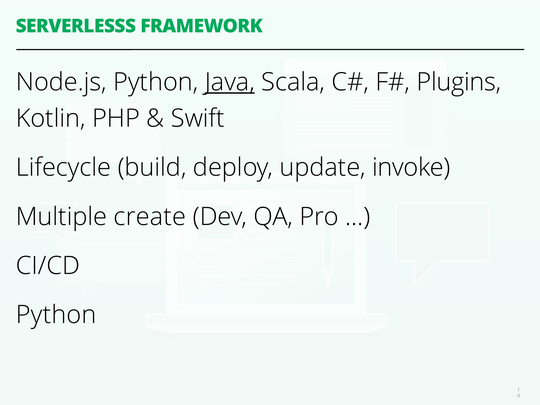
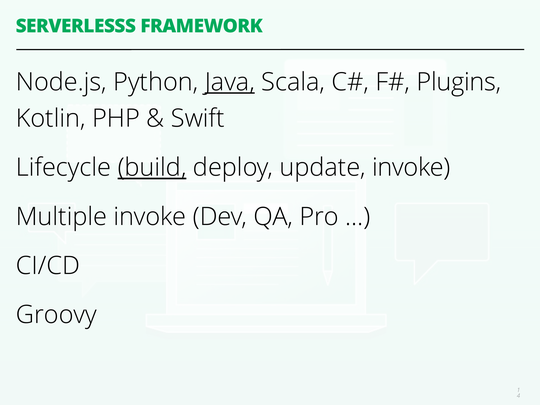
build underline: none -> present (152, 168)
Multiple create: create -> invoke (150, 217)
Python: Python -> Groovy (56, 315)
